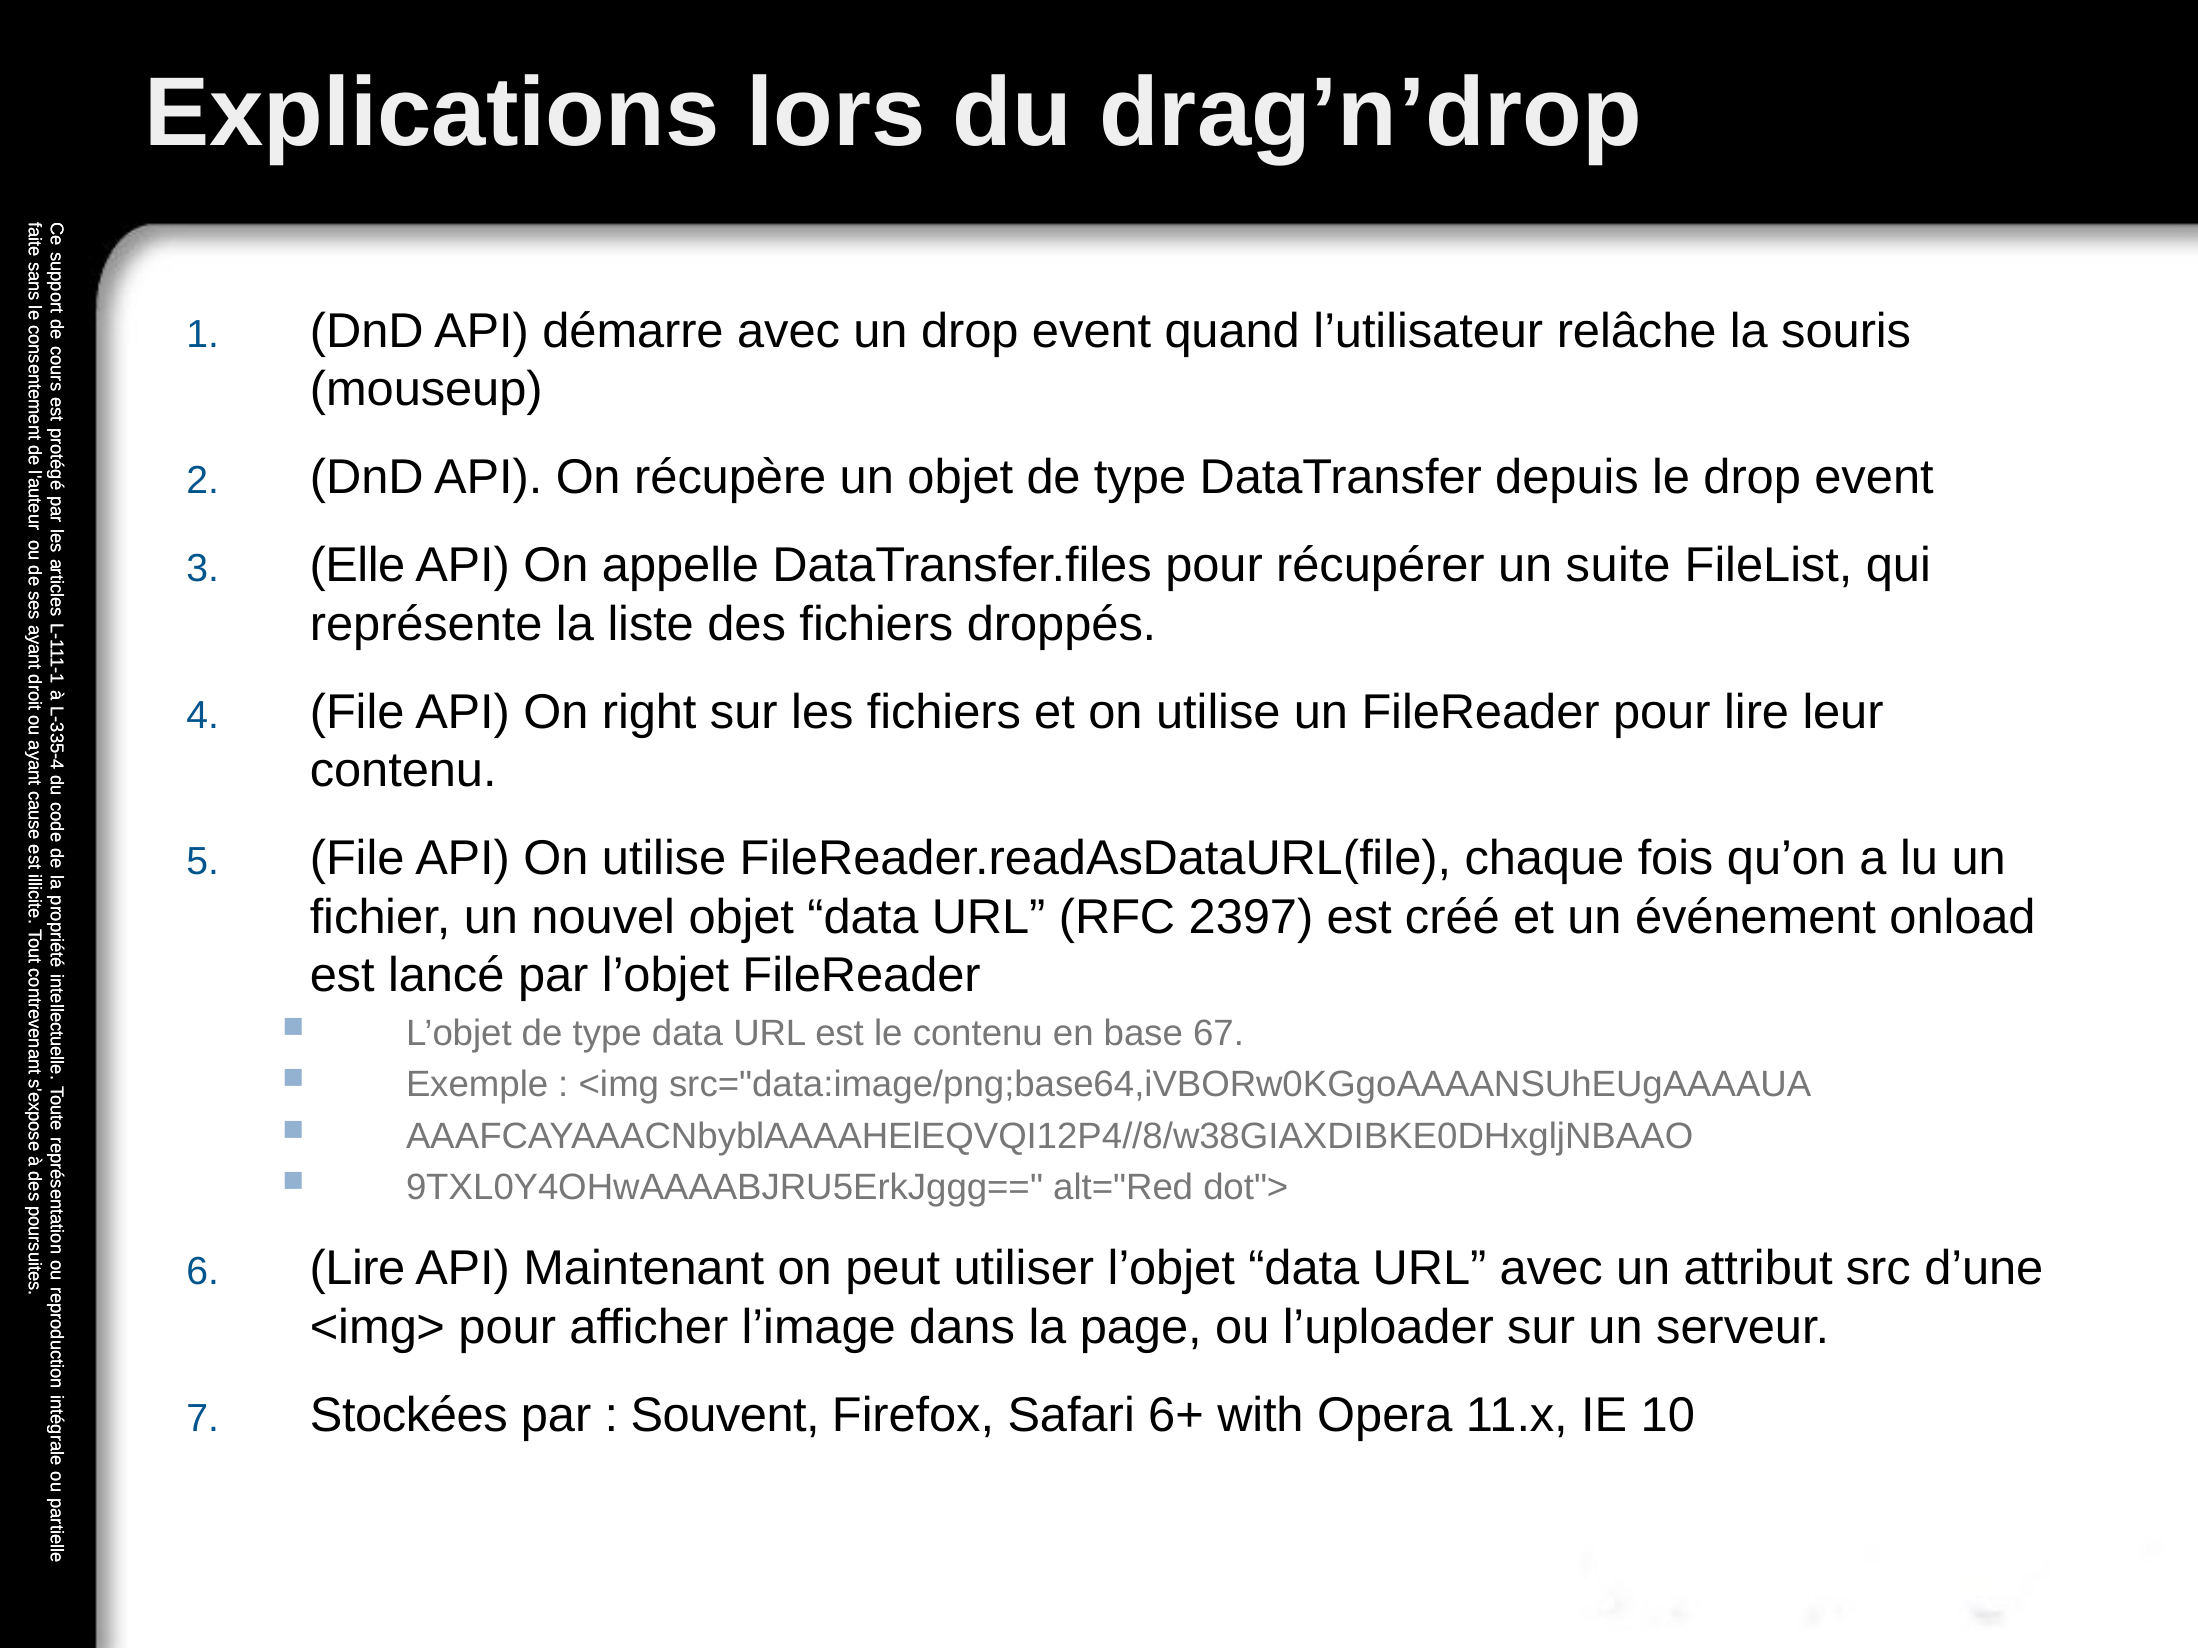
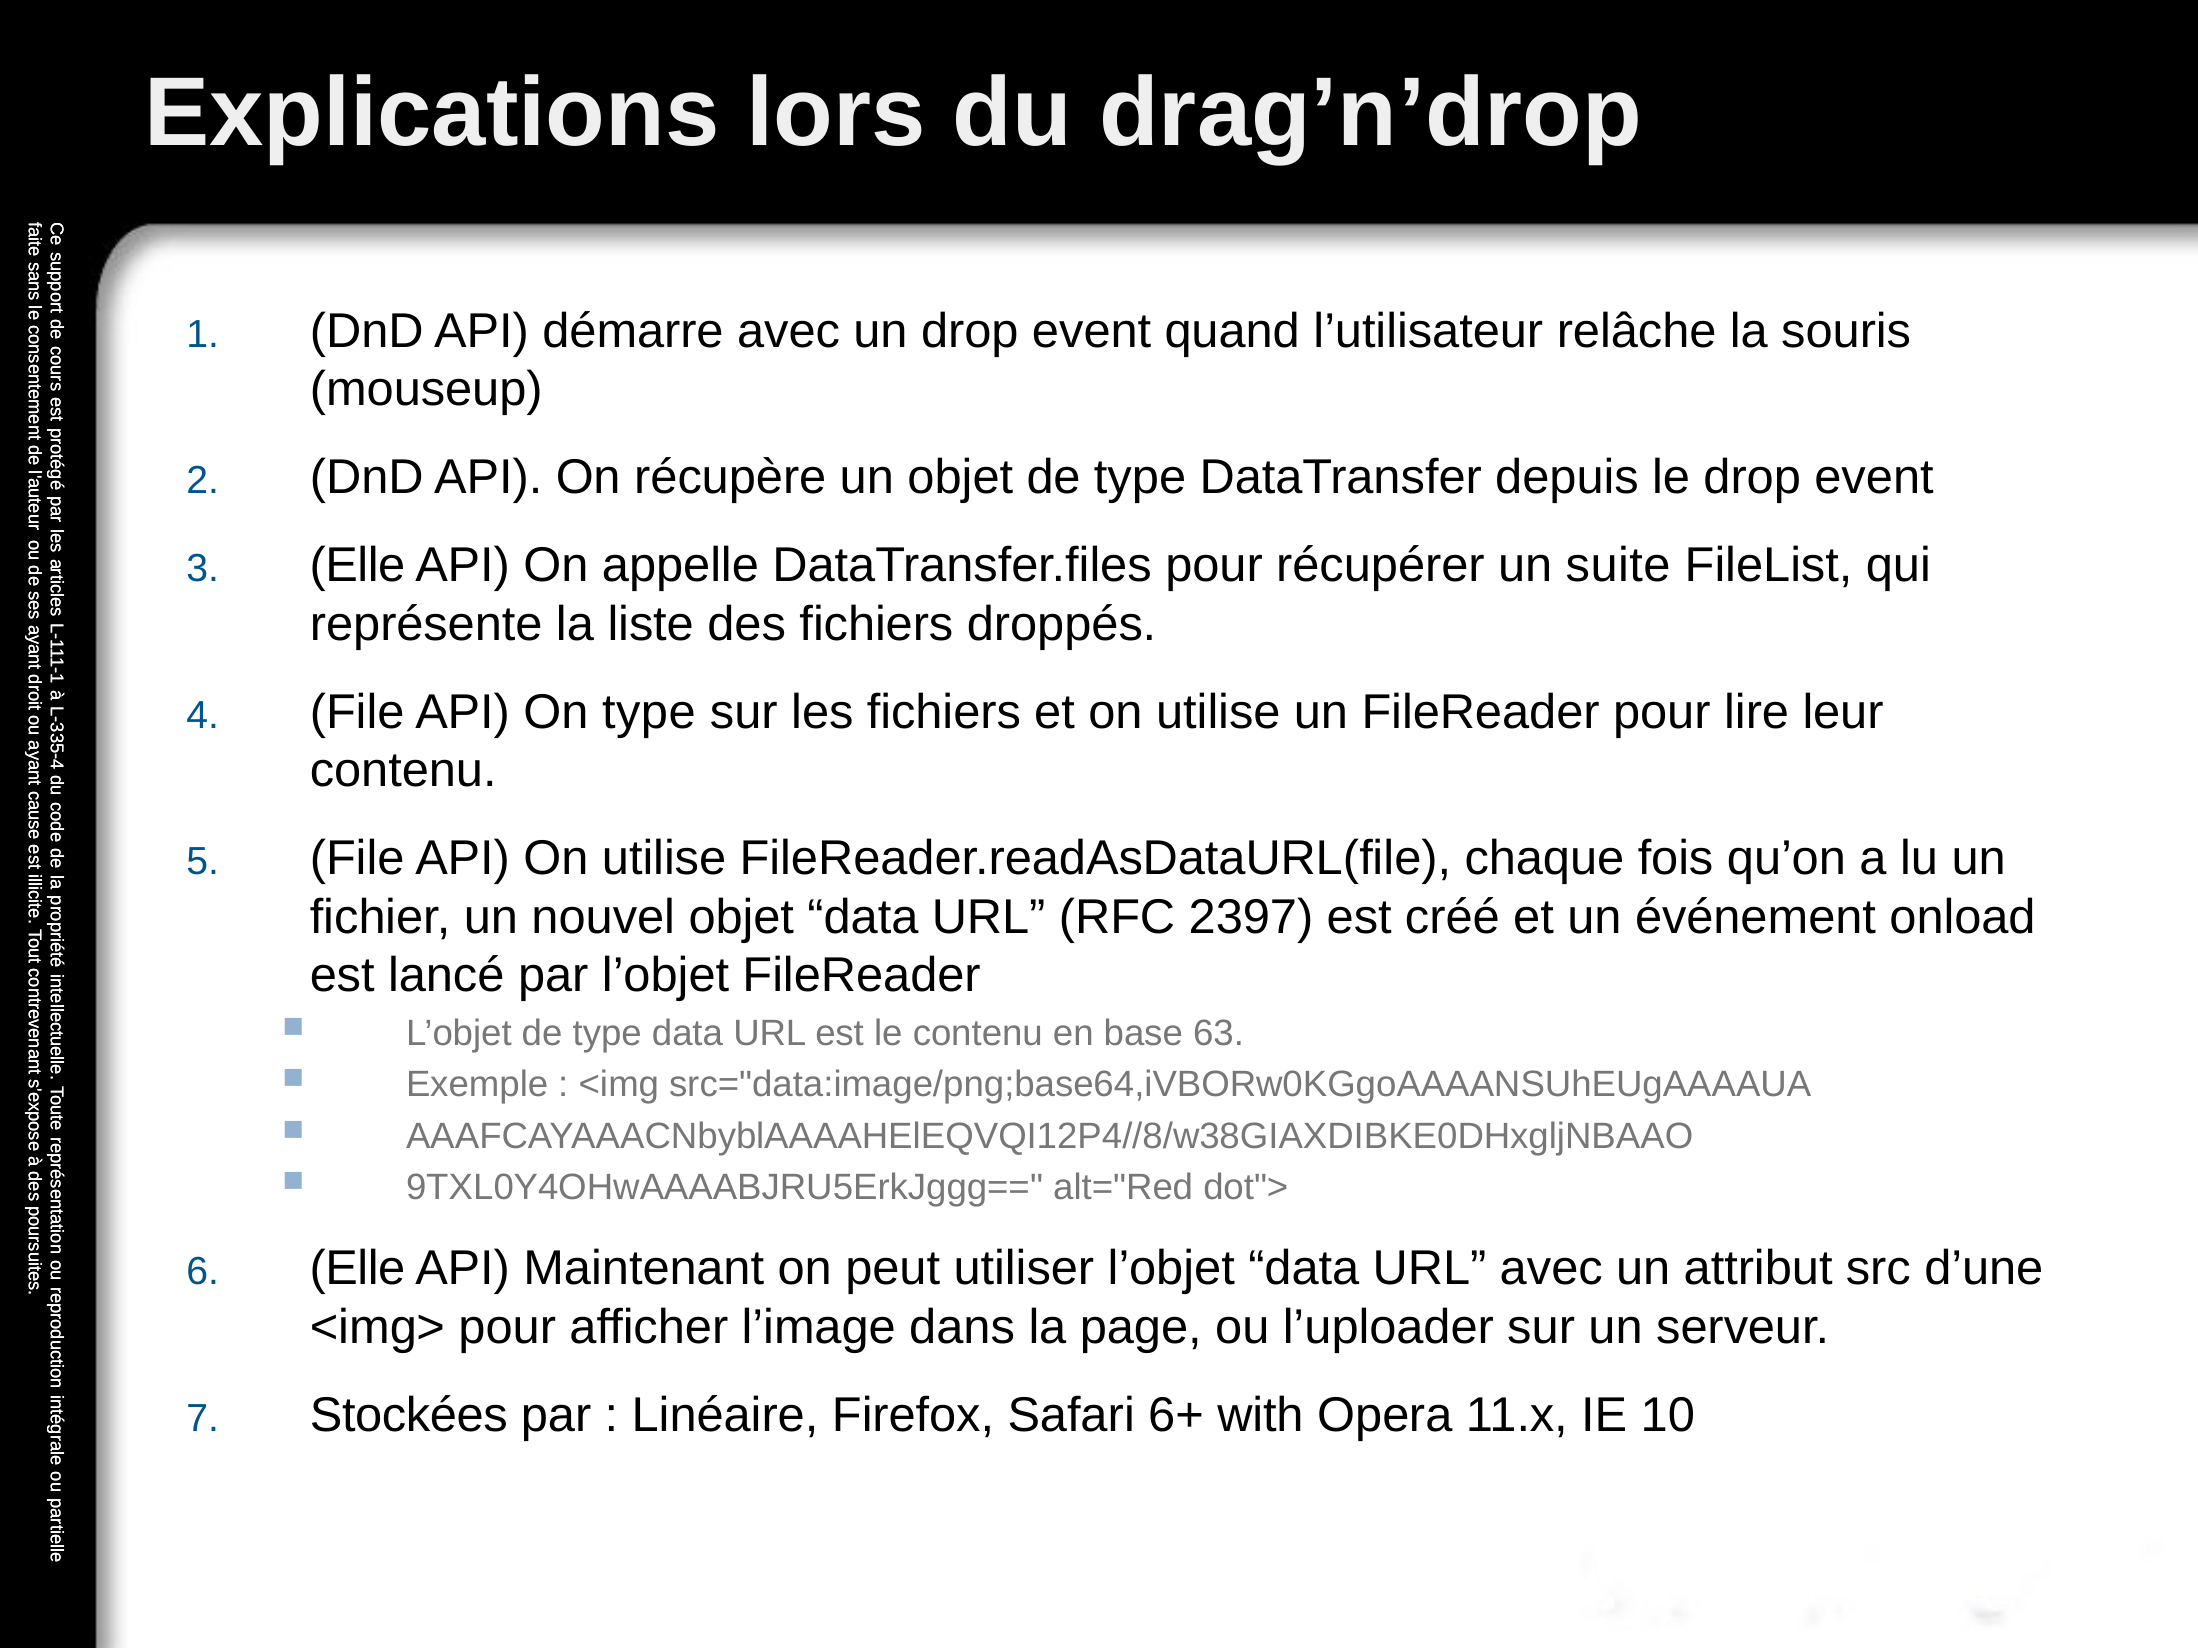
On right: right -> type (649, 712)
67: 67 -> 63 (1219, 1034)
Lire: Lire -> Elle (357, 1269)
Souvent: Souvent -> Linéaire (725, 1416)
